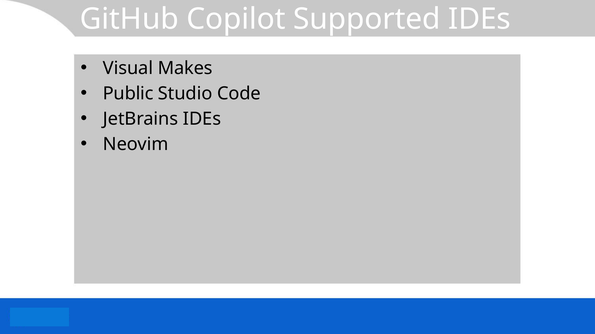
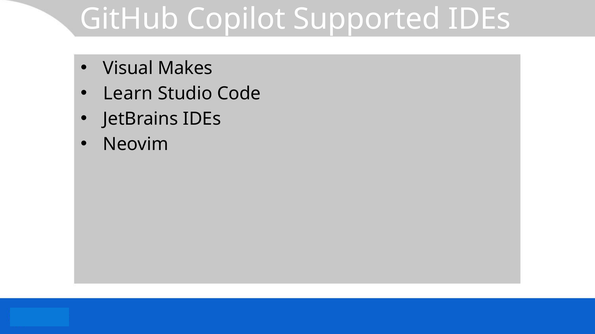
Public: Public -> Learn (128, 94)
